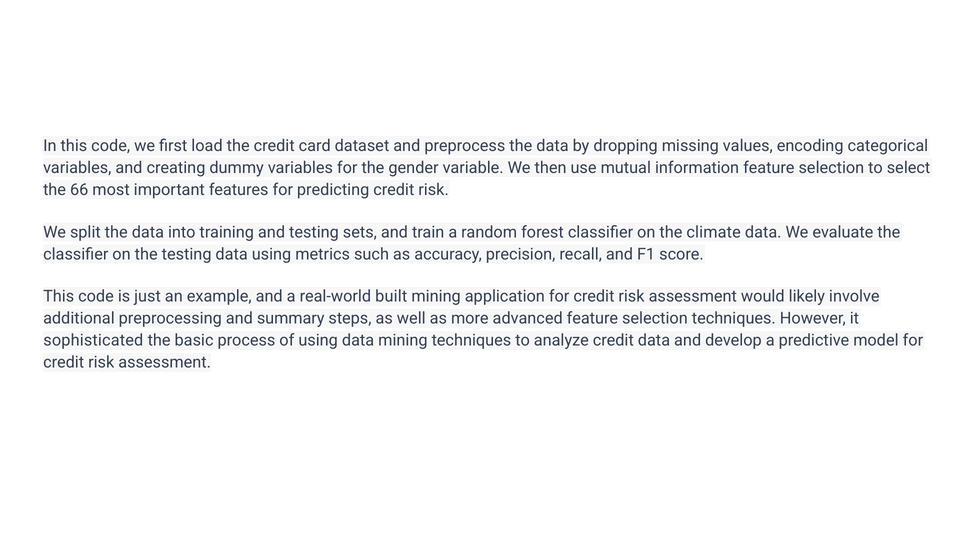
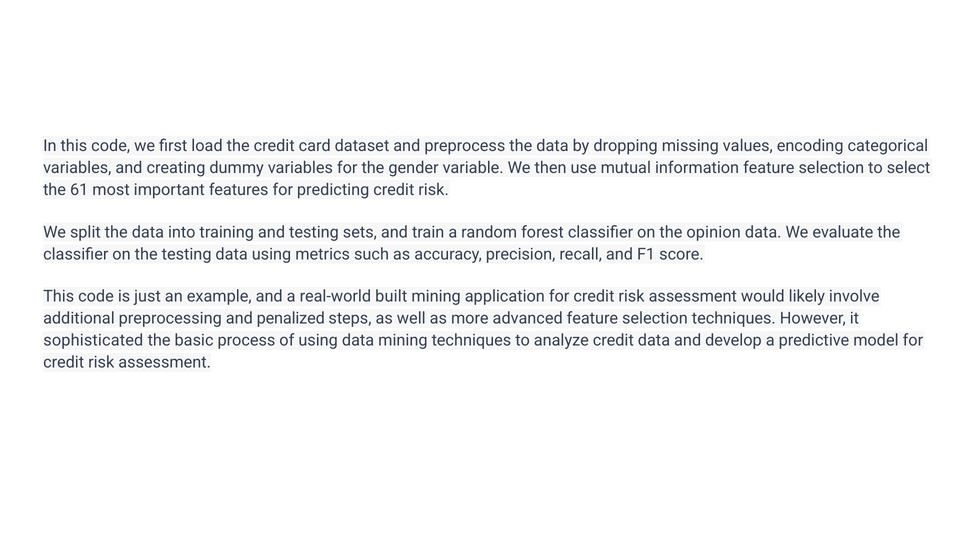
66: 66 -> 61 (79, 190)
climate: climate -> opinion (714, 232)
summary: summary -> penalized (291, 318)
